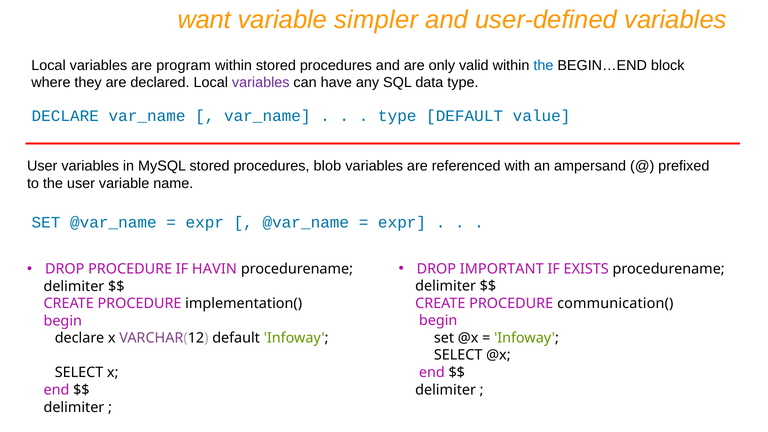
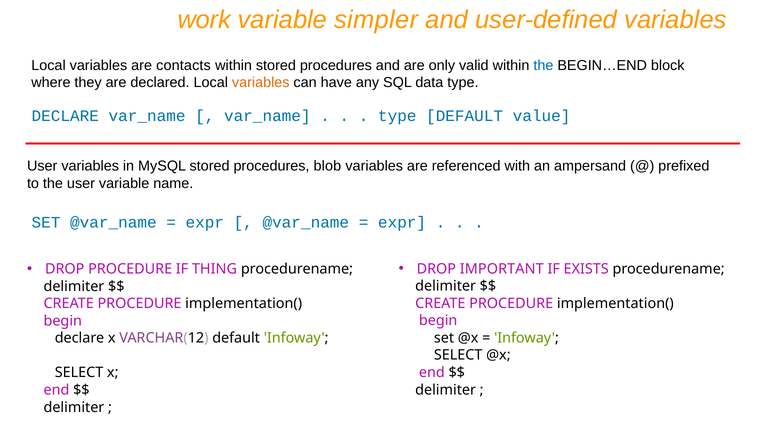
want: want -> work (204, 20)
program: program -> contacts (184, 65)
variables colour: purple -> orange (261, 83)
HAVIN: HAVIN -> THING (214, 269)
communication(: communication( -> implementation( (615, 303)
